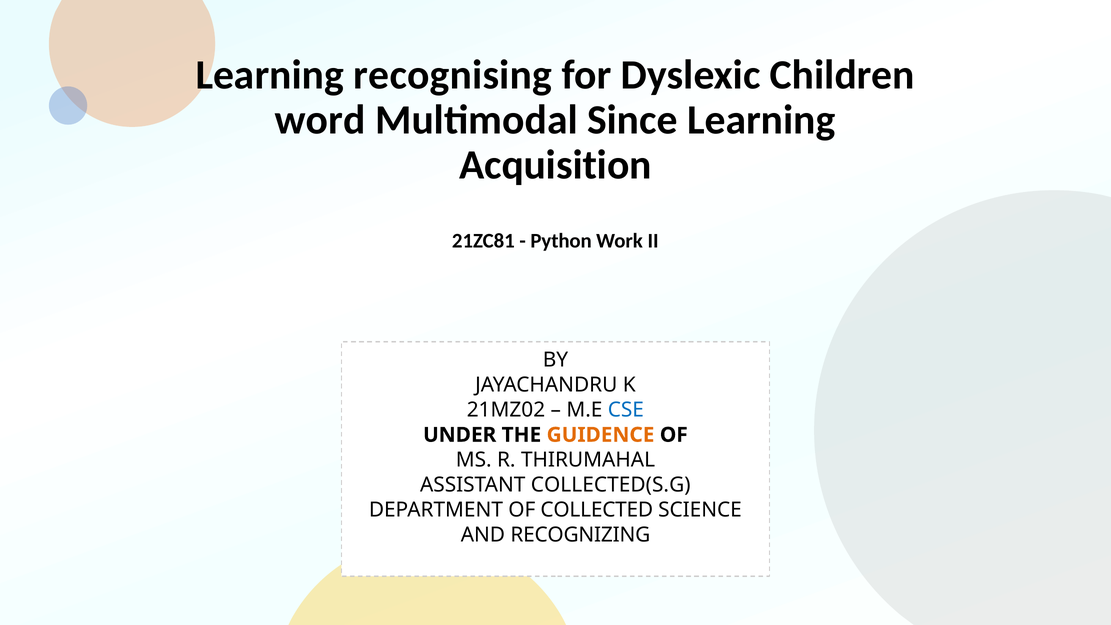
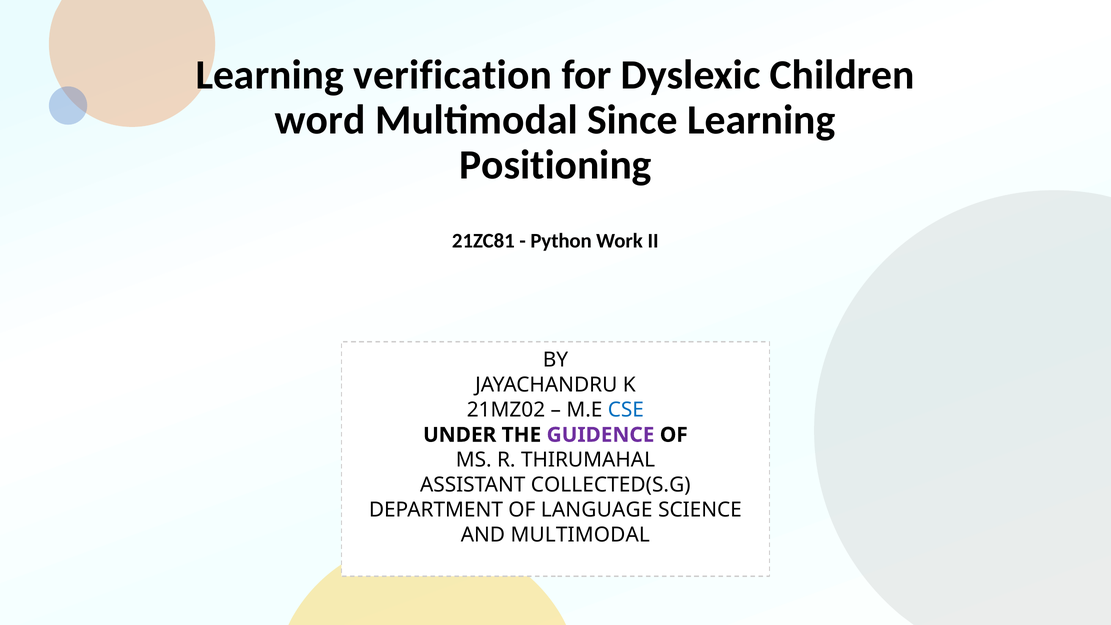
recognising: recognising -> verification (453, 75)
Acquisition: Acquisition -> Positioning (555, 165)
GUIDENCE colour: orange -> purple (601, 435)
COLLECTED: COLLECTED -> LANGUAGE (597, 510)
AND RECOGNIZING: RECOGNIZING -> MULTIMODAL (580, 535)
